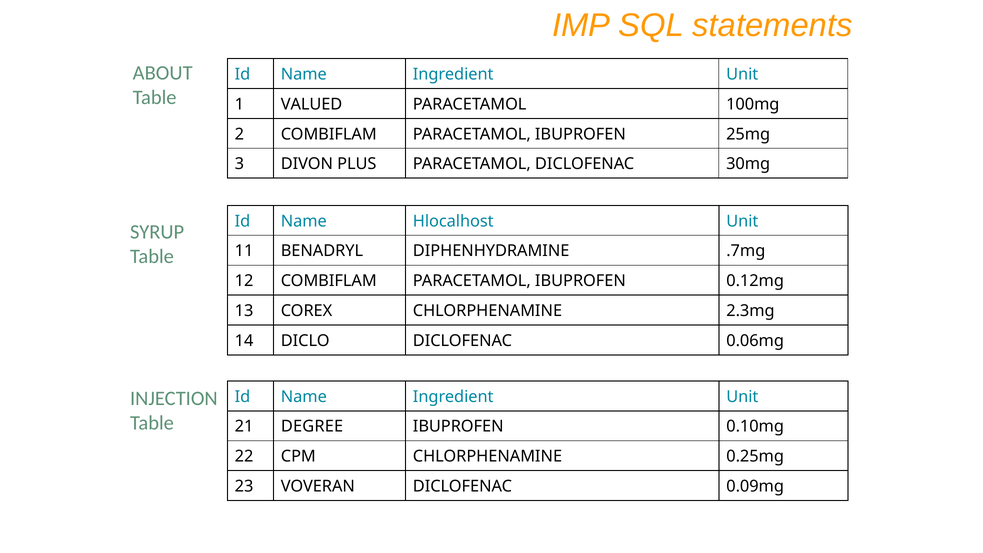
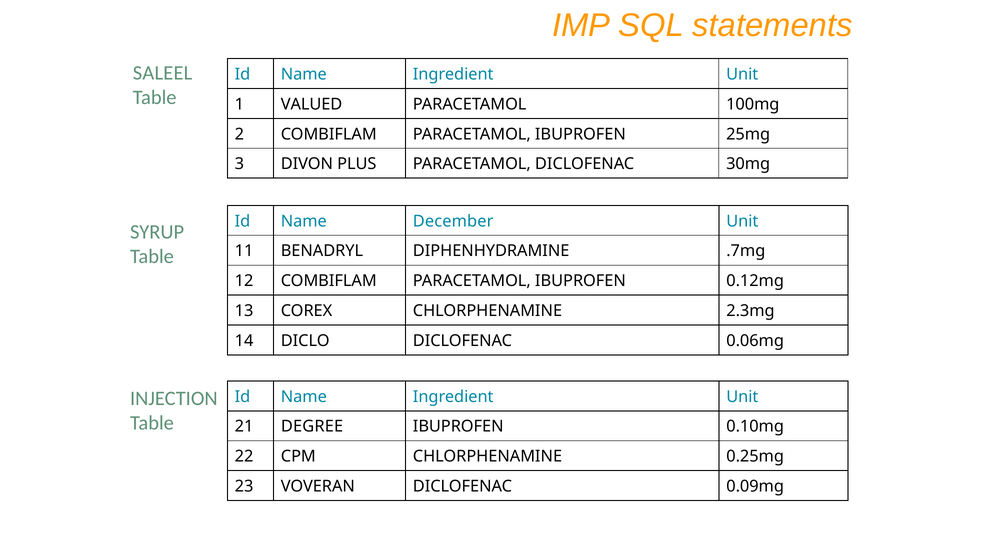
ABOUT: ABOUT -> SALEEL (163, 73)
Hlocalhost: Hlocalhost -> December (453, 221)
